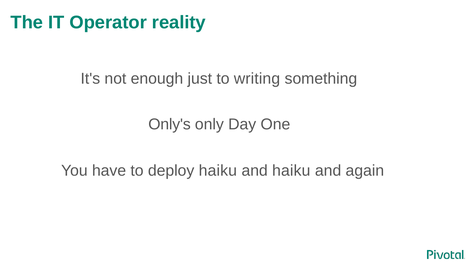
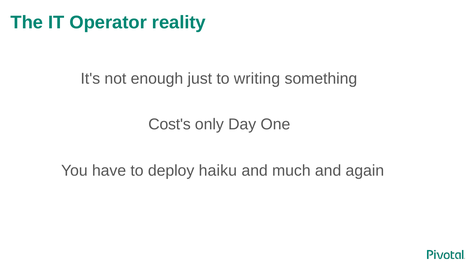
Only's: Only's -> Cost's (170, 124)
and haiku: haiku -> much (291, 171)
